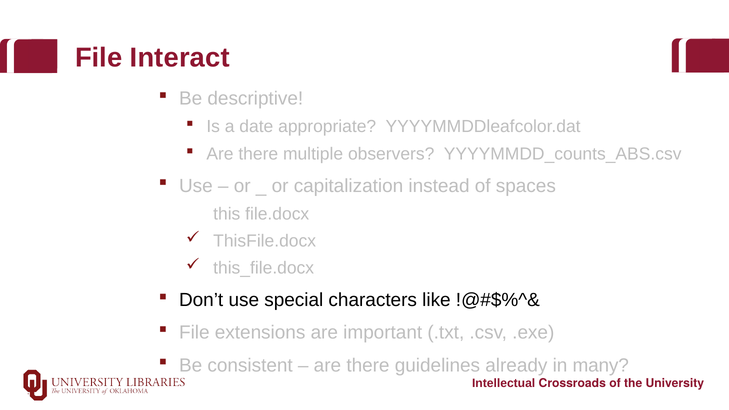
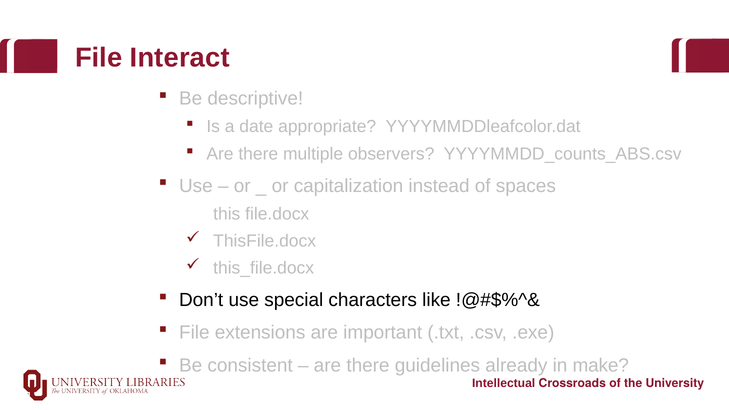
many: many -> make (601, 365)
